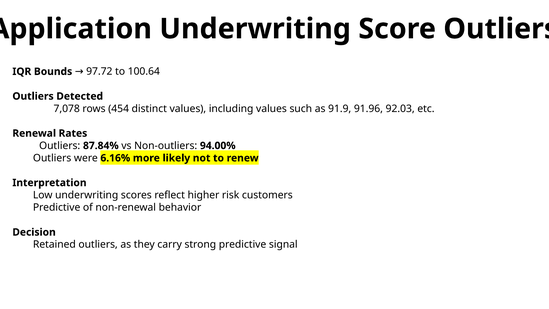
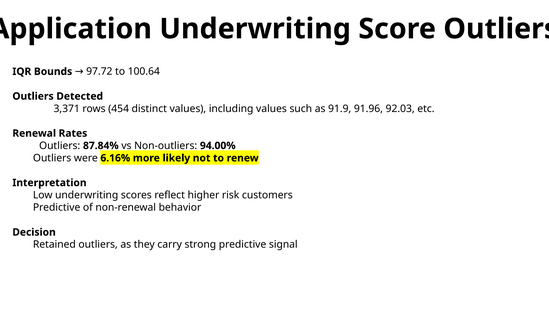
7,078: 7,078 -> 3,371 (67, 109)
